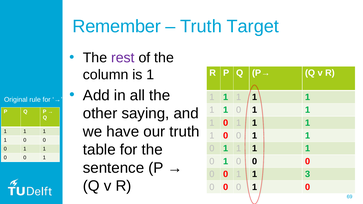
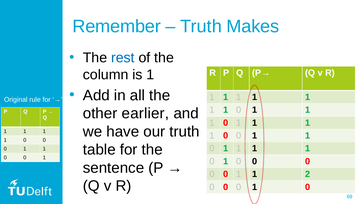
Target: Target -> Makes (253, 26)
rest colour: purple -> blue (123, 58)
saying: saying -> earlier (145, 114)
3: 3 -> 2 (308, 174)
